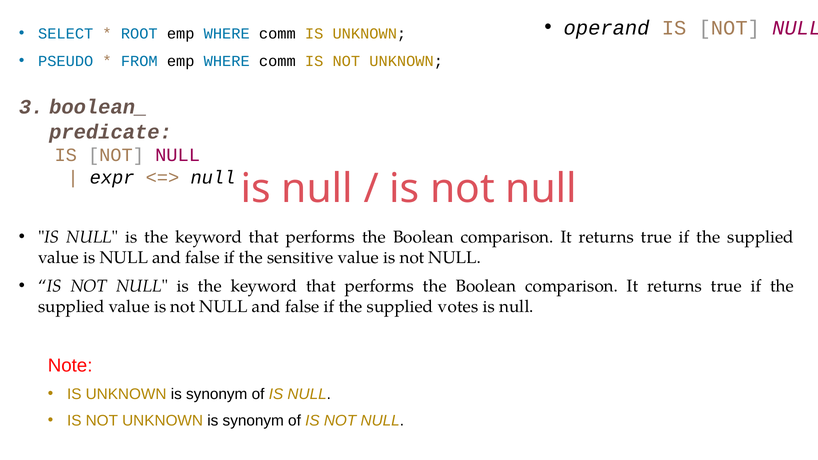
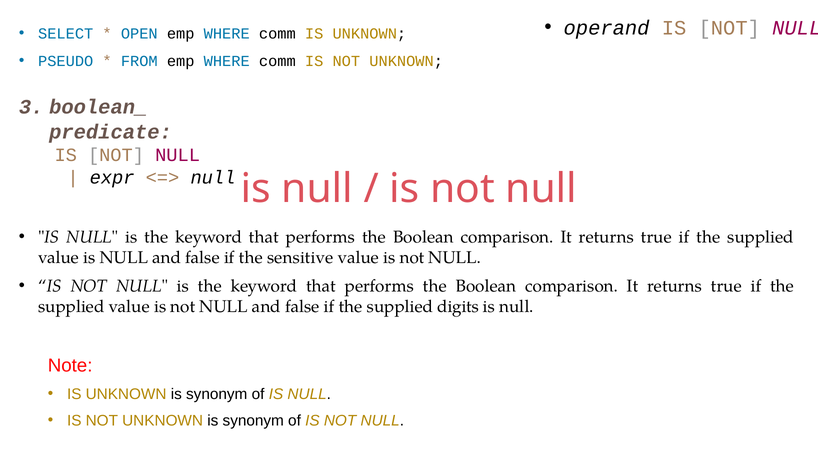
ROOT: ROOT -> OPEN (139, 34)
votes: votes -> digits (458, 307)
